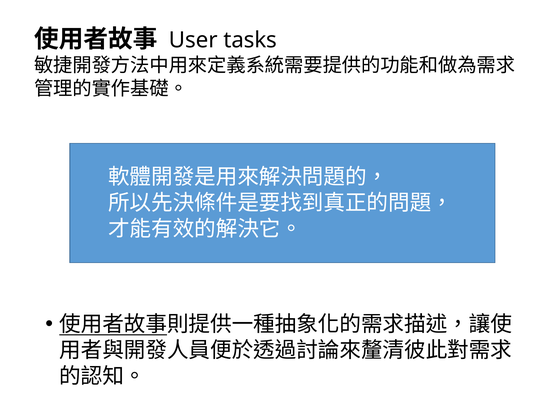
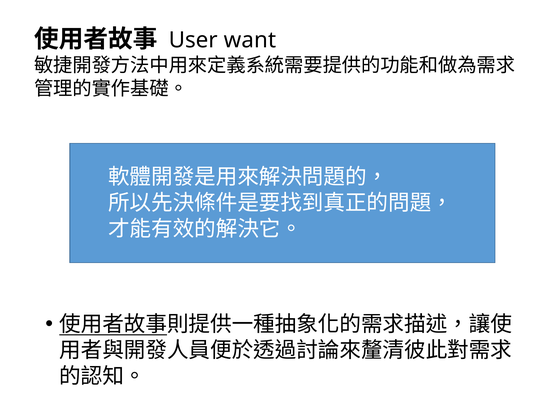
tasks: tasks -> want (250, 40)
